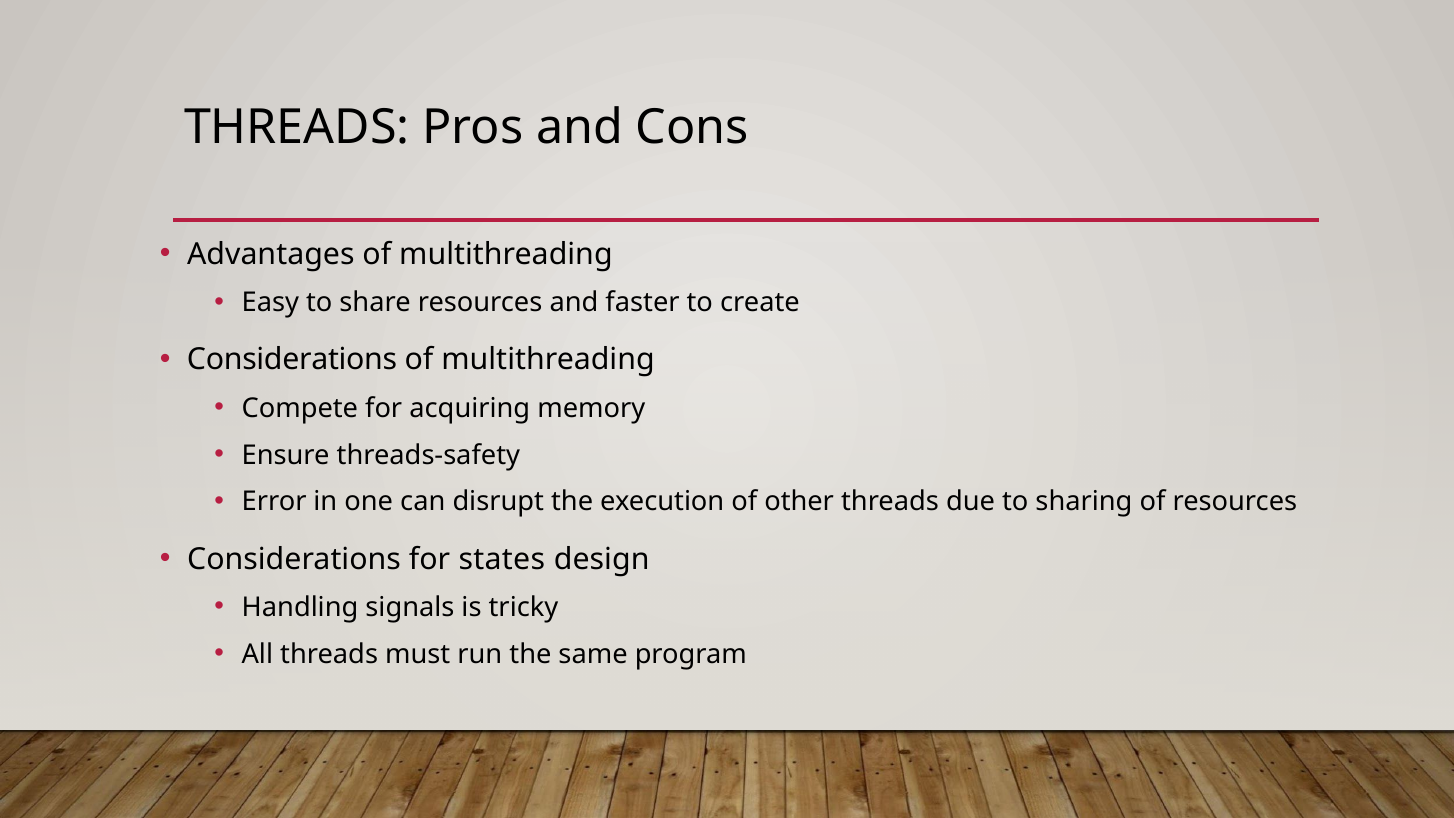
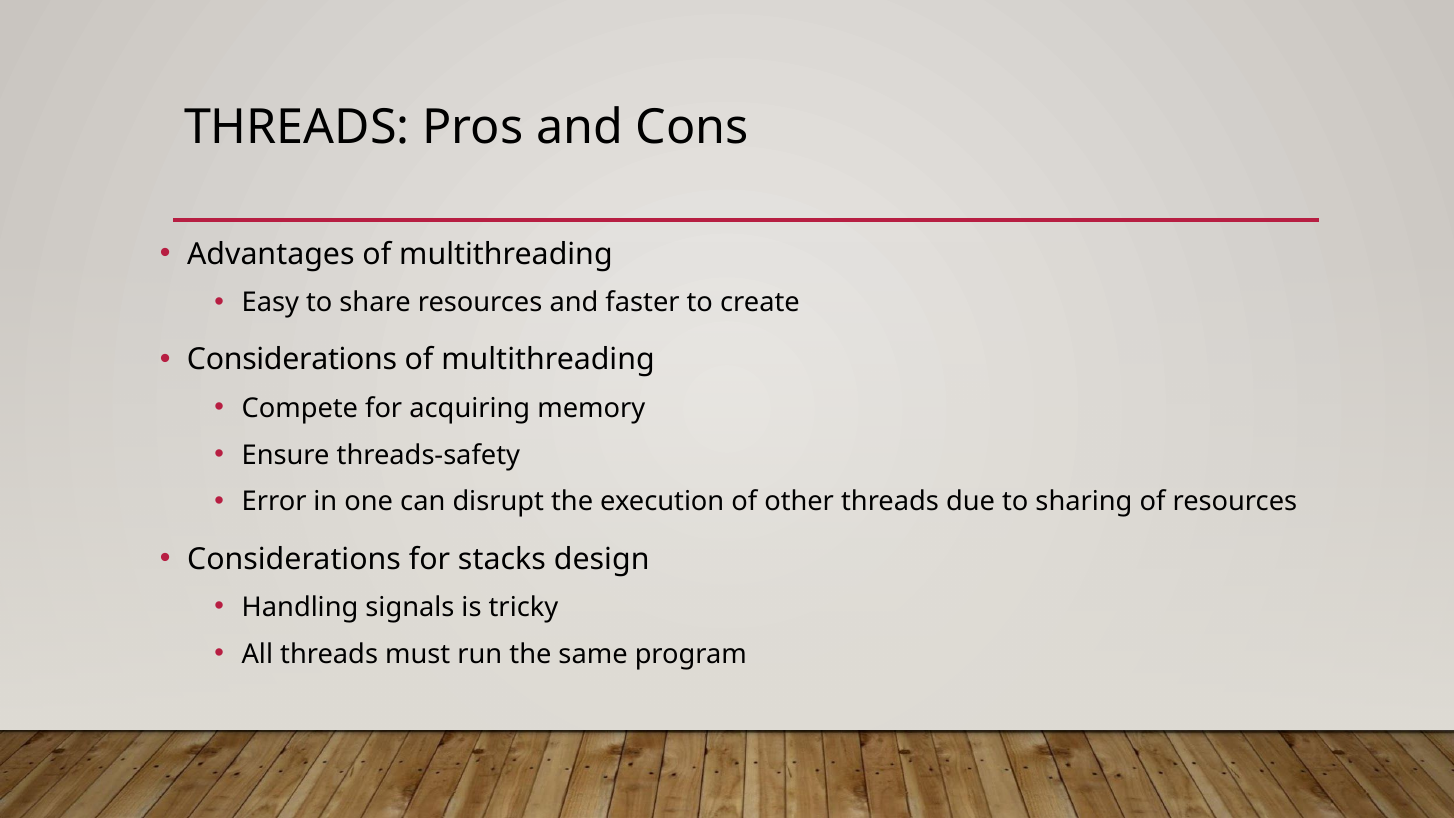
states: states -> stacks (502, 559)
